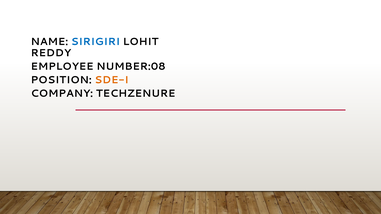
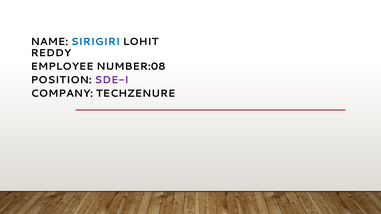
SDE-I colour: orange -> purple (112, 80)
